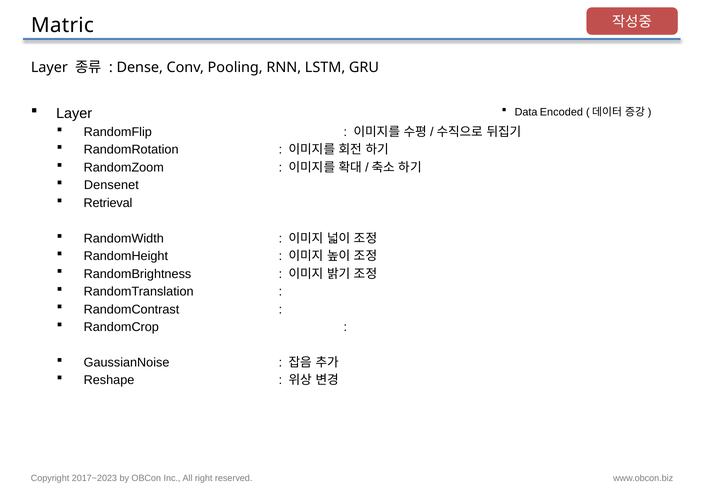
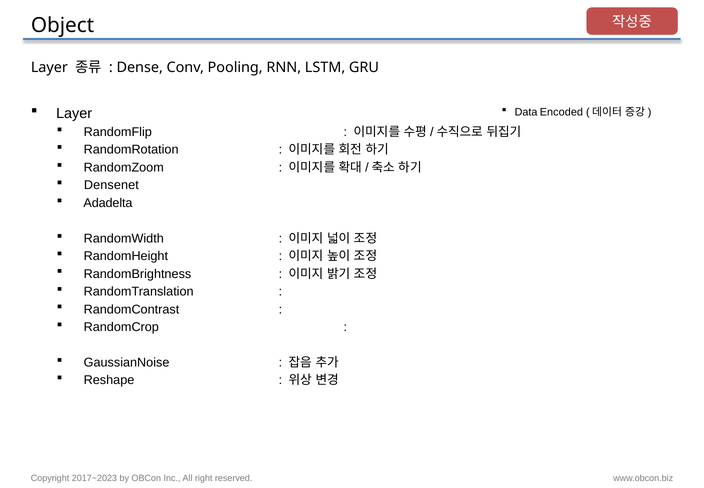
Matric: Matric -> Object (63, 25)
Retrieval: Retrieval -> Adadelta (108, 203)
